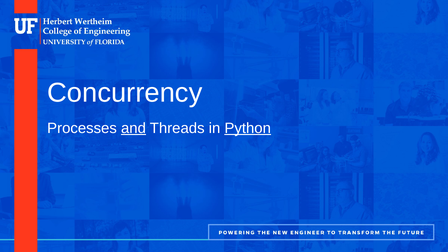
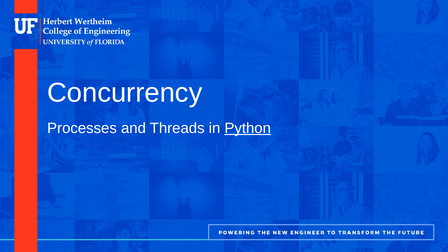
and underline: present -> none (133, 128)
